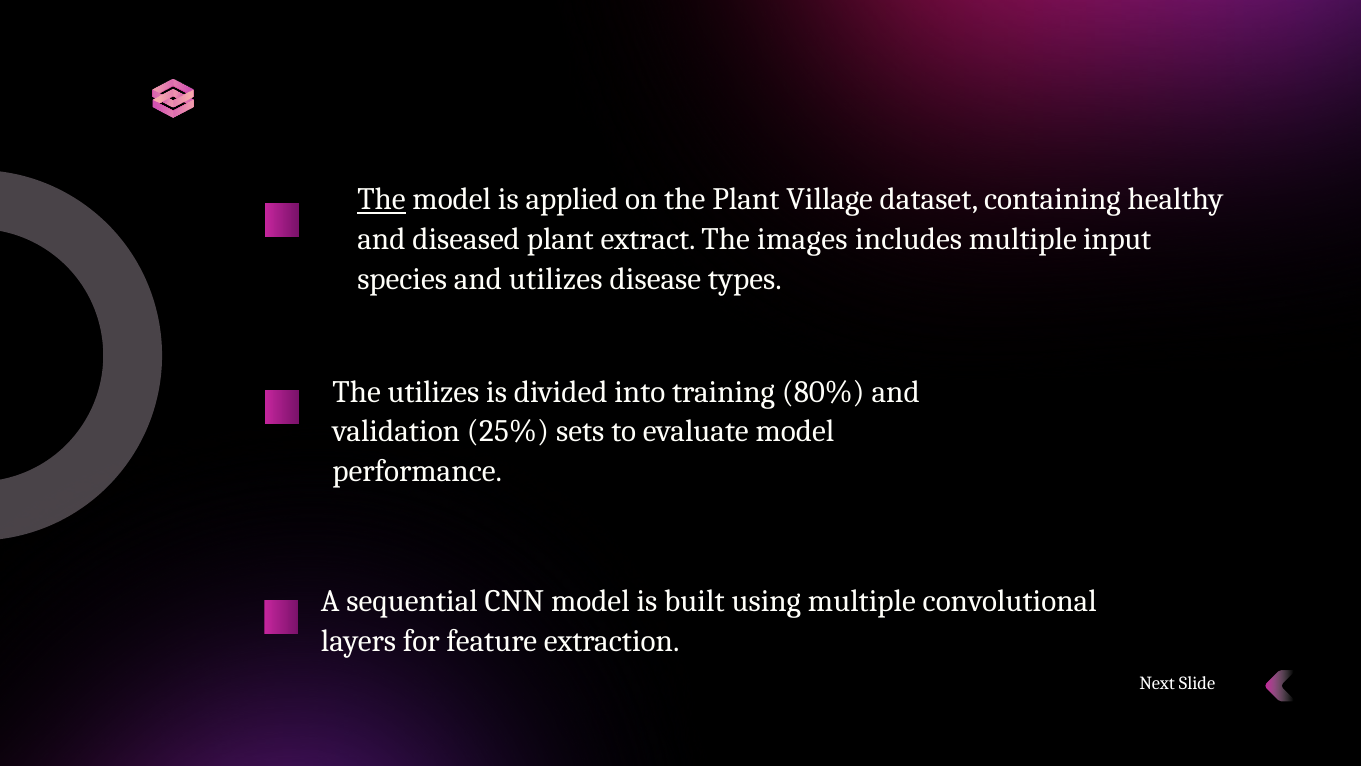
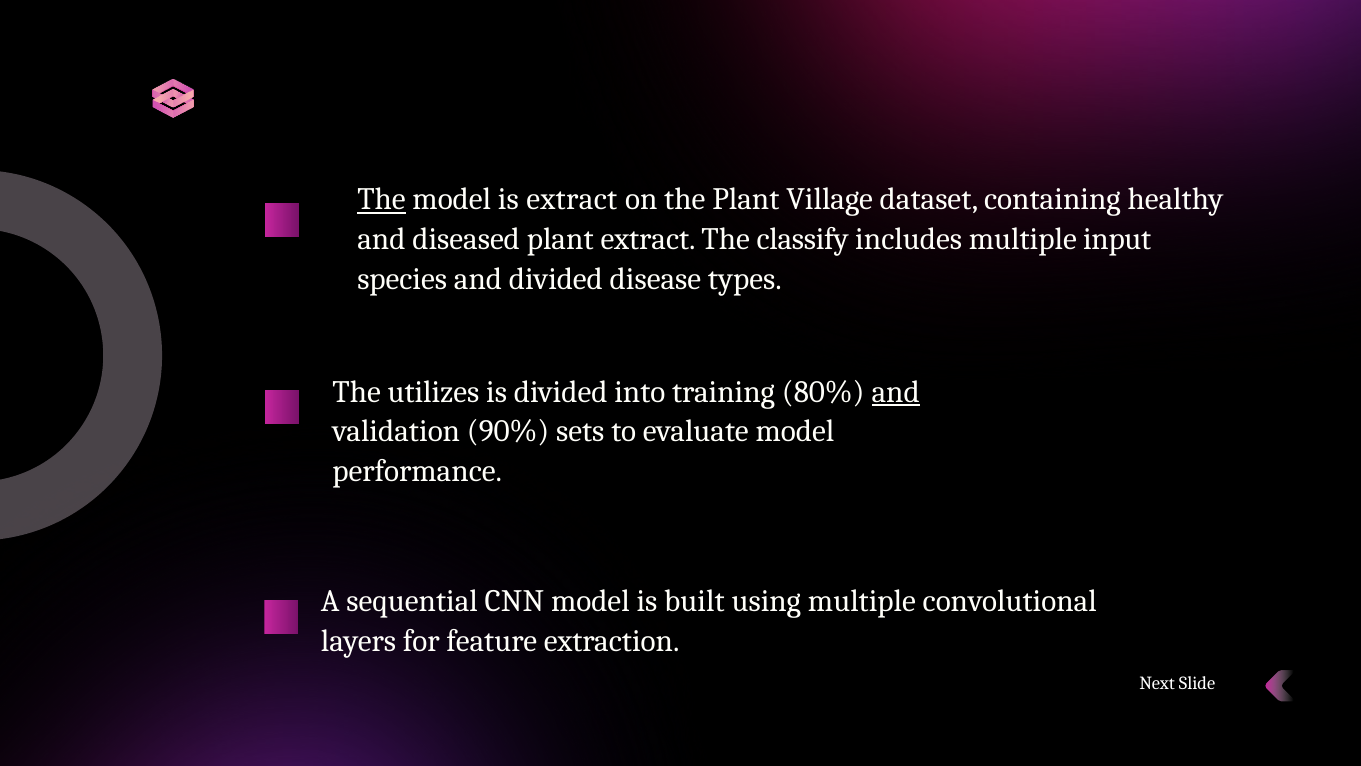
is applied: applied -> extract (572, 199)
images: images -> classify (803, 239)
and utilizes: utilizes -> divided (556, 279)
and underline: none -> present (896, 392)
25%: 25% -> 90% (508, 431)
